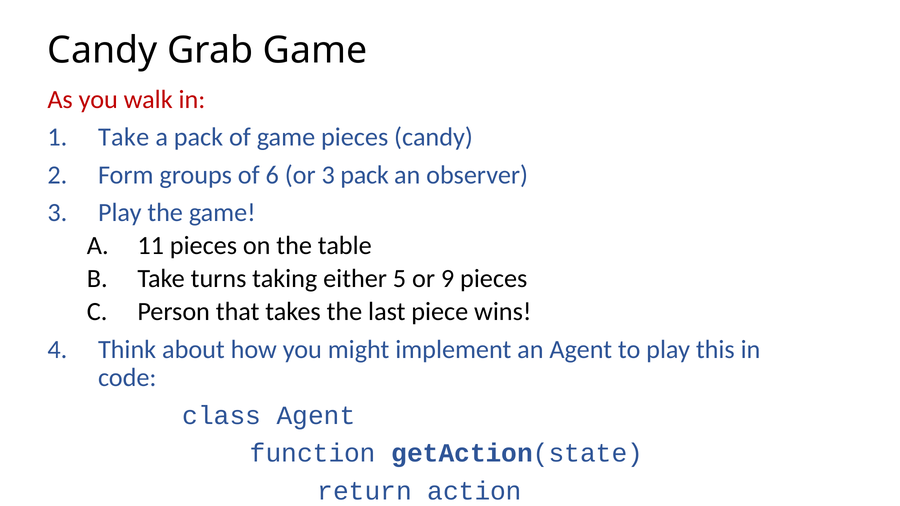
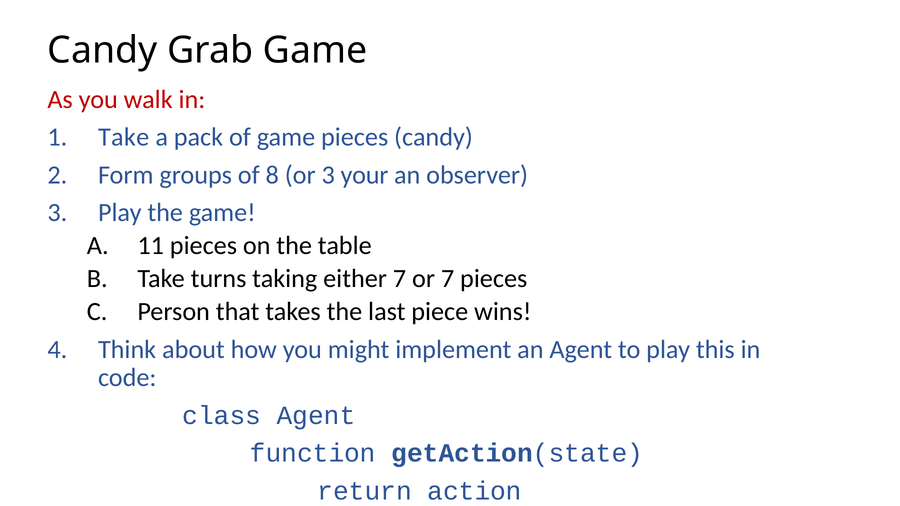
6: 6 -> 8 (272, 175)
3 pack: pack -> your (365, 175)
either 5: 5 -> 7 (399, 279)
or 9: 9 -> 7 (448, 279)
